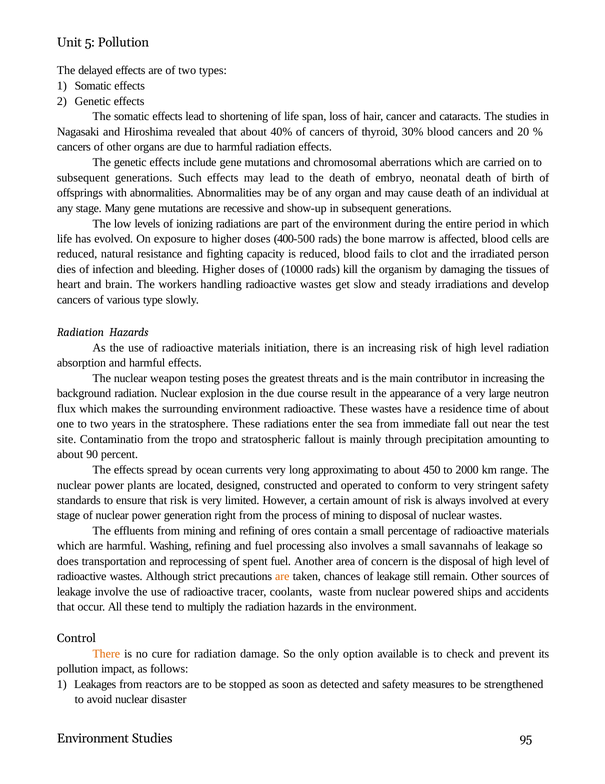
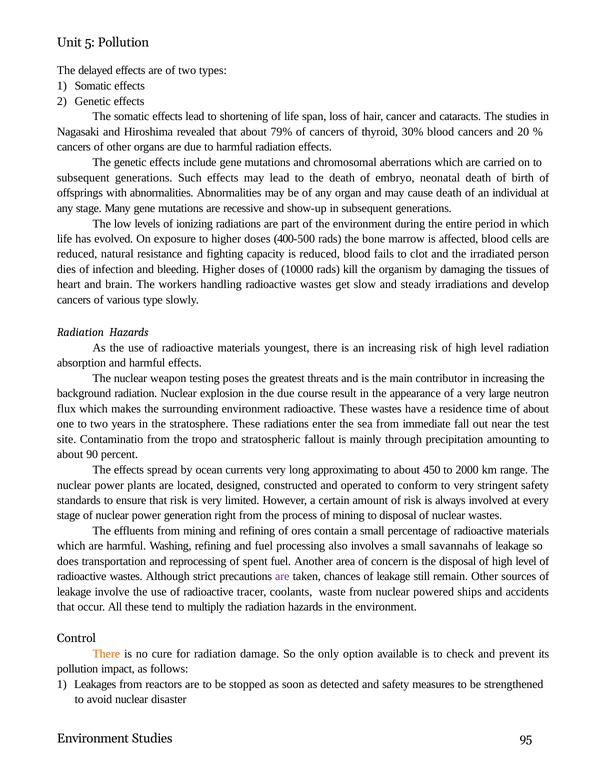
40%: 40% -> 79% (281, 131)
initiation: initiation -> youngest (287, 347)
are colour: orange -> purple (282, 576)
